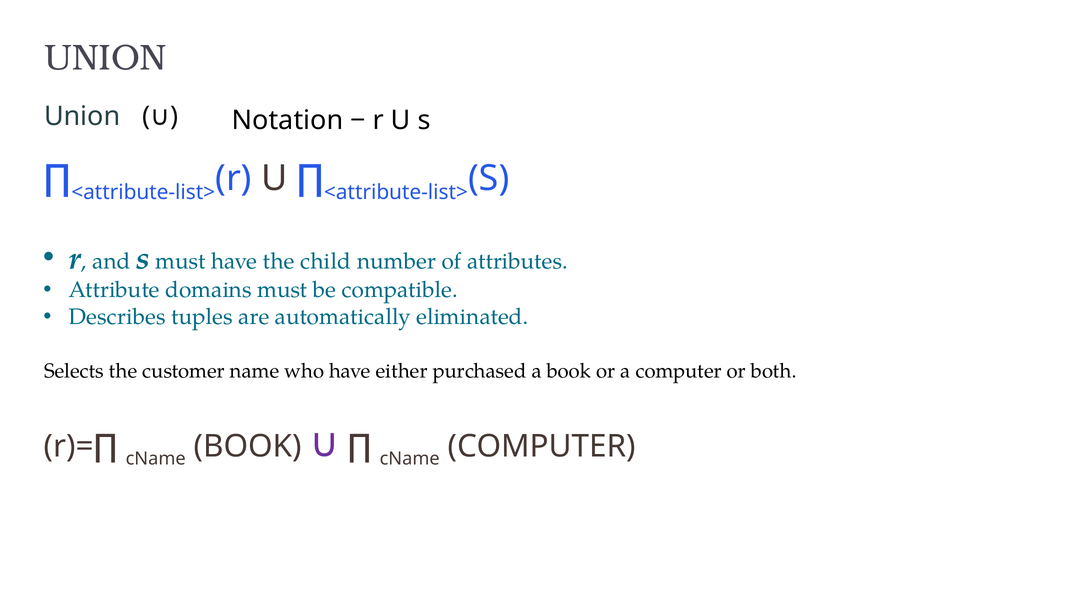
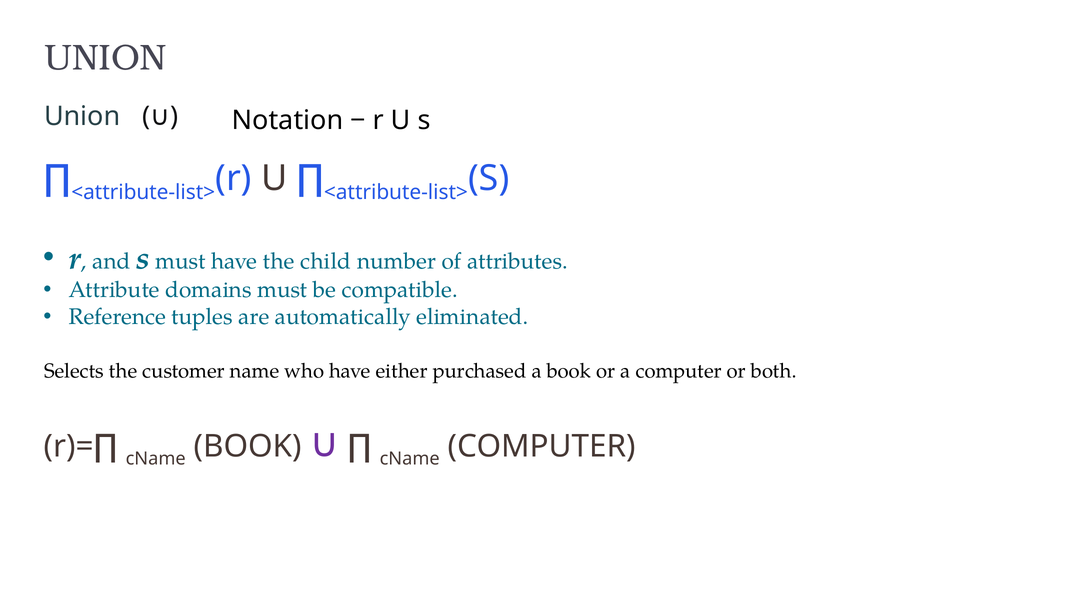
Describes: Describes -> Reference (117, 317)
